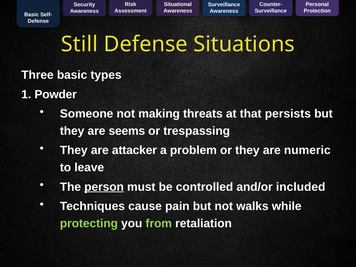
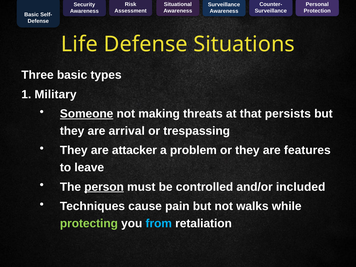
Still: Still -> Life (79, 44)
Powder: Powder -> Military (56, 94)
Someone underline: none -> present (87, 114)
seems: seems -> arrival (127, 131)
numeric: numeric -> features (307, 150)
from colour: light green -> light blue (159, 223)
